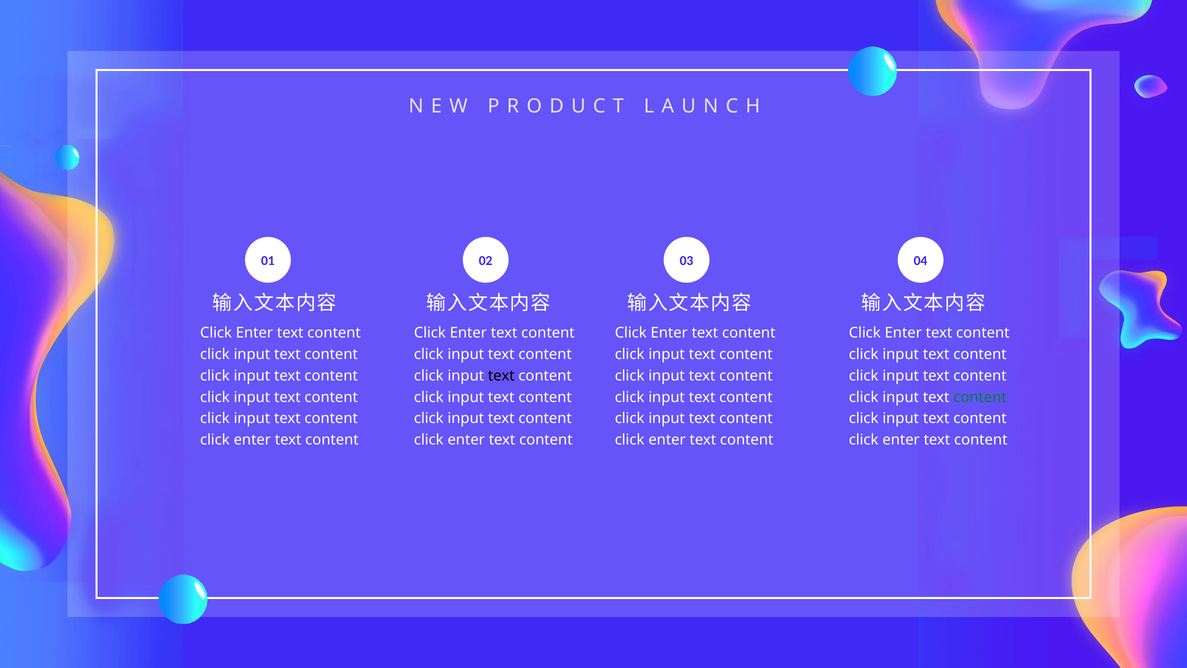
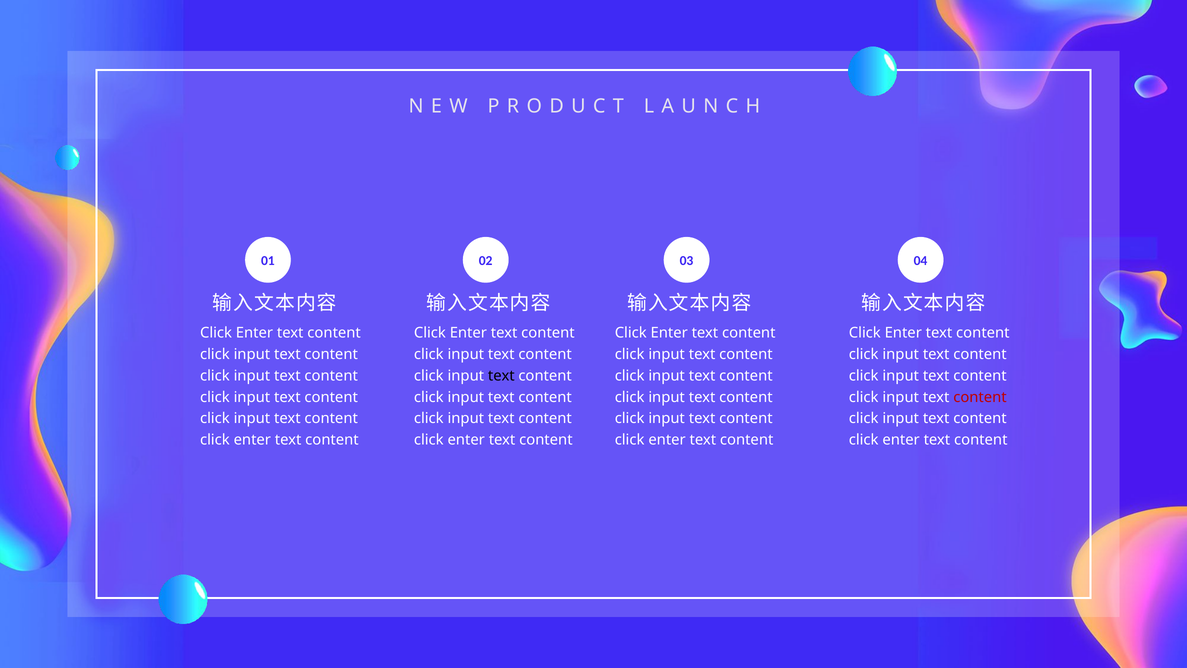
content colour: green -> red (980, 397)
